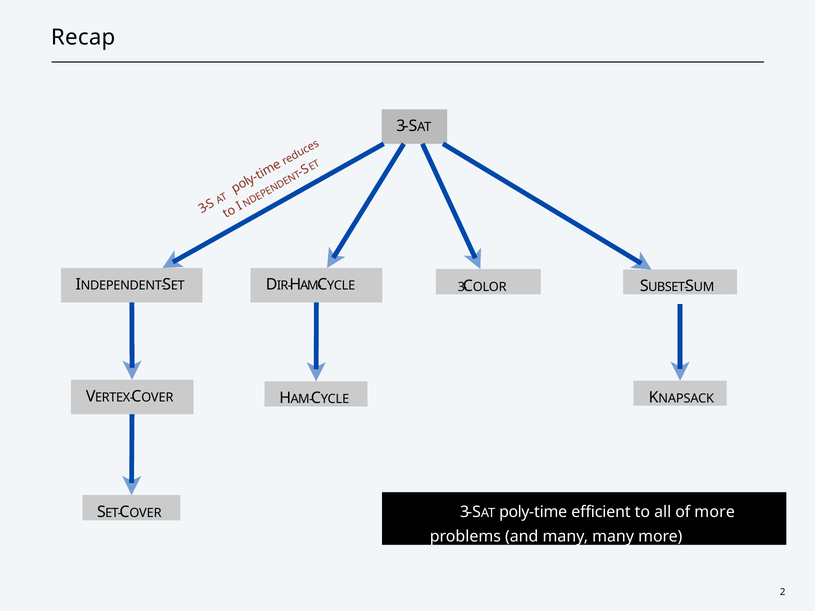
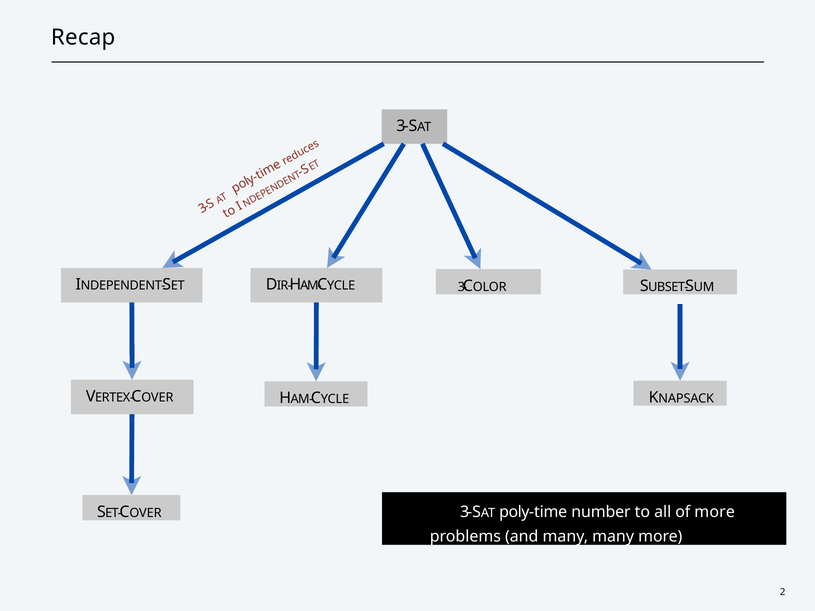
efficient: efficient -> number (601, 512)
